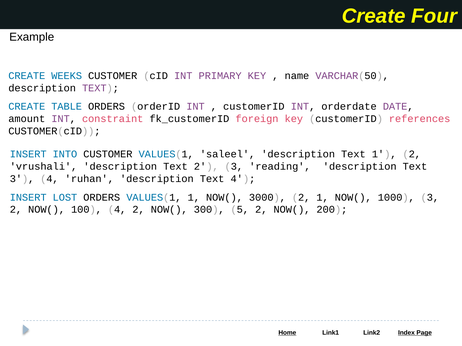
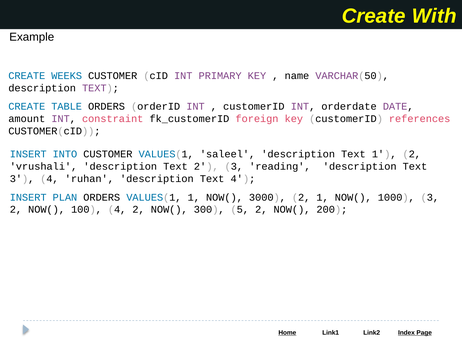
Four: Four -> With (434, 16)
LOST: LOST -> PLAN (65, 198)
